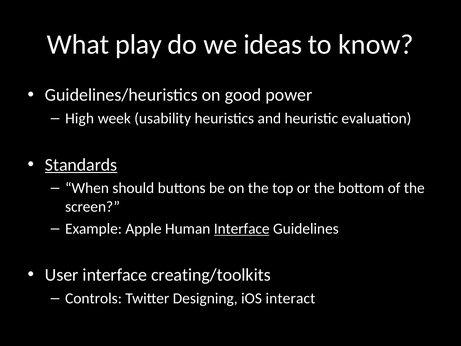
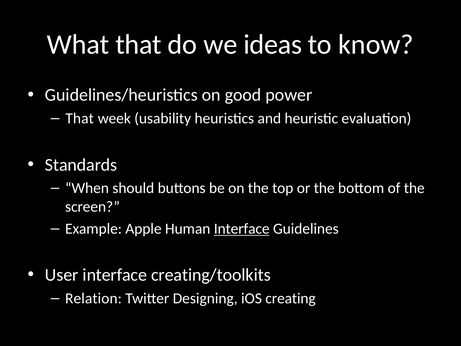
What play: play -> that (139, 45)
High: High -> That (80, 118)
Standards underline: present -> none (81, 165)
Controls: Controls -> Relation (93, 298)
interact: interact -> creating (291, 298)
